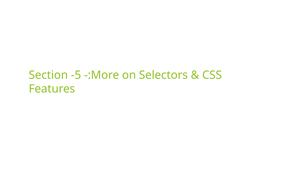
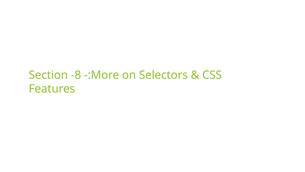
-5: -5 -> -8 (76, 75)
